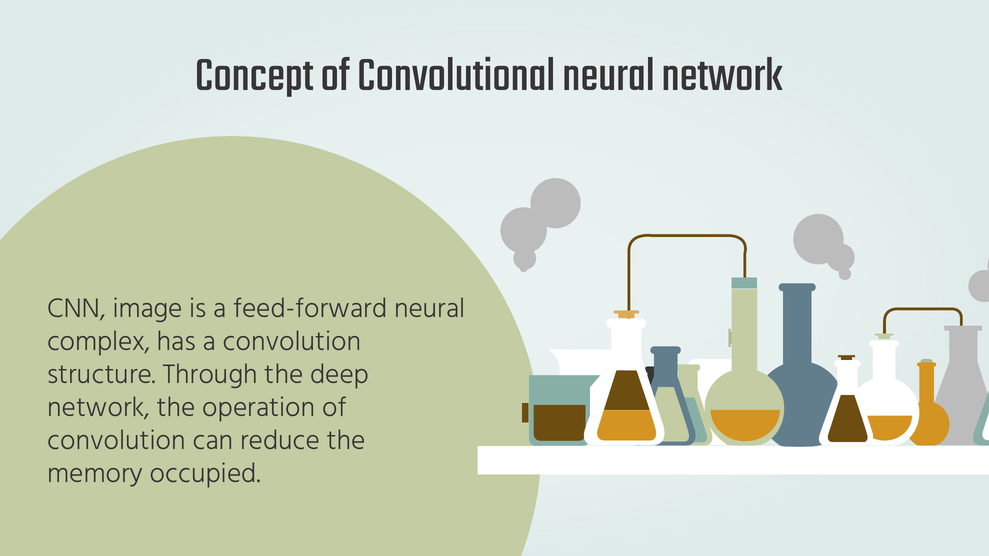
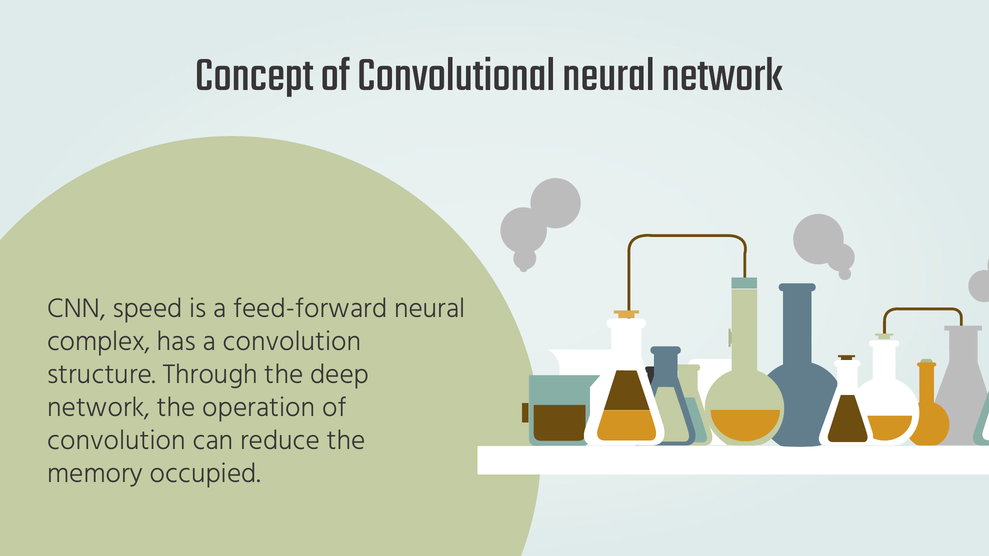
image: image -> speed (148, 308)
